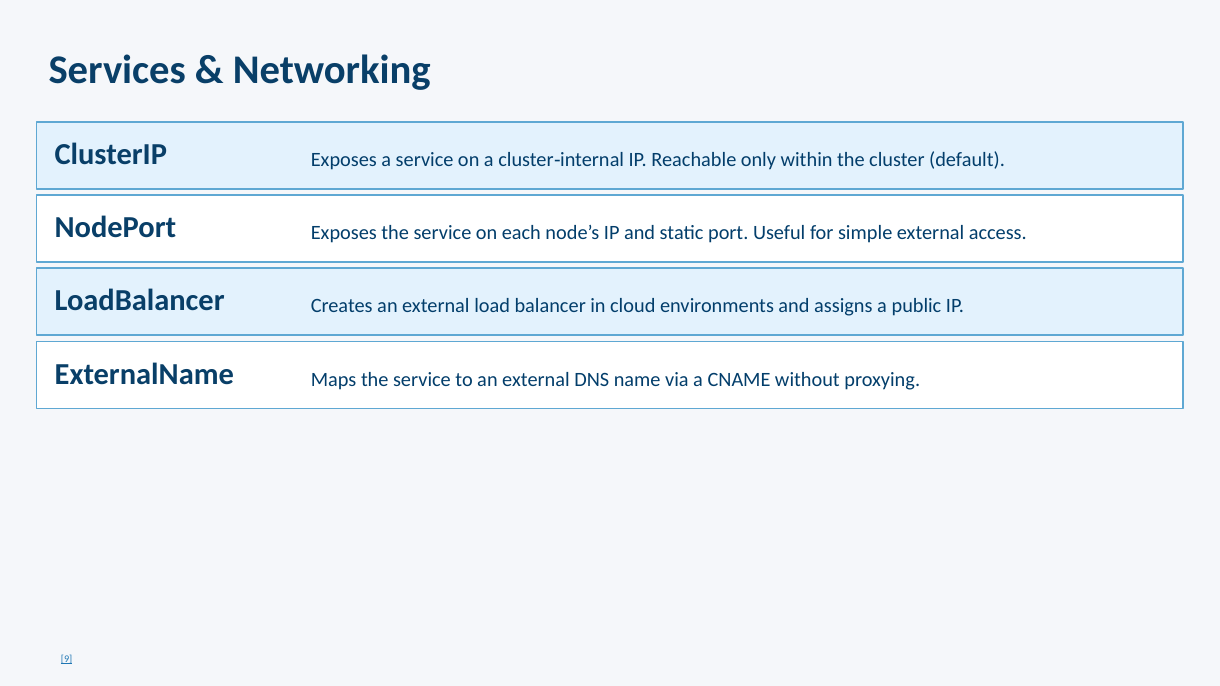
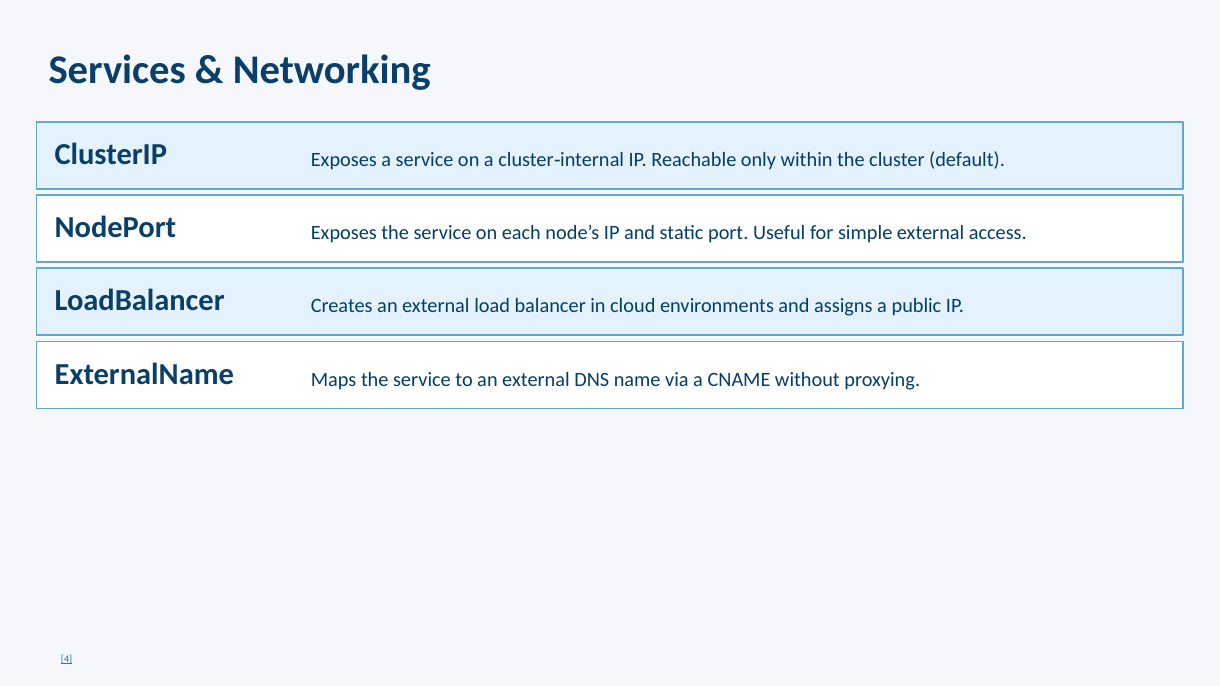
9: 9 -> 4 (67, 659)
